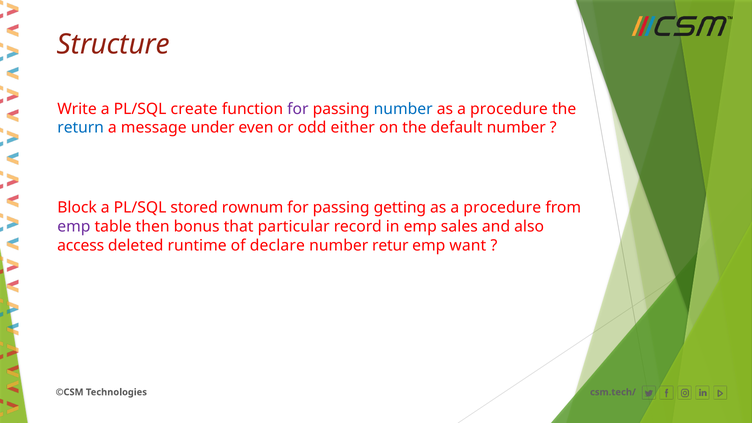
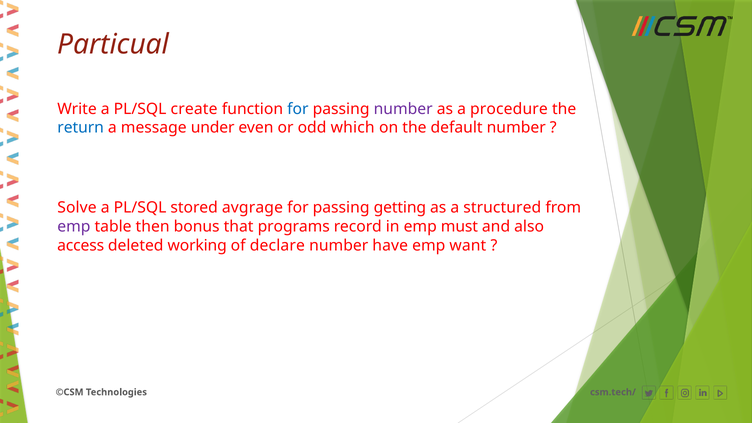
Structure: Structure -> Particual (113, 44)
for colour: purple -> blue (298, 109)
number colour: blue -> purple (403, 109)
either: either -> which (353, 128)
Block: Block -> Solve (77, 208)
rownum: rownum -> avgrage (252, 208)
procedure: procedure -> structured (502, 208)
particular: particular -> programs (294, 227)
sales: sales -> must (459, 227)
runtime: runtime -> working (197, 245)
retur: retur -> have (390, 245)
